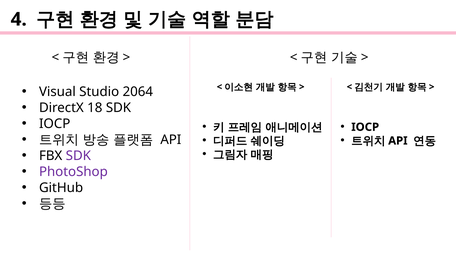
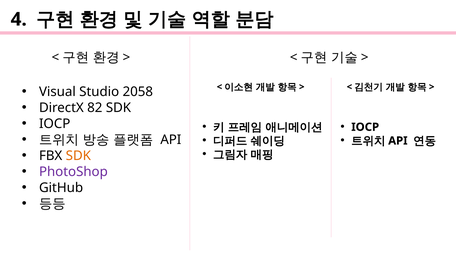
2064: 2064 -> 2058 (138, 92)
18: 18 -> 82 (95, 108)
SDK colour: purple -> orange (78, 155)
